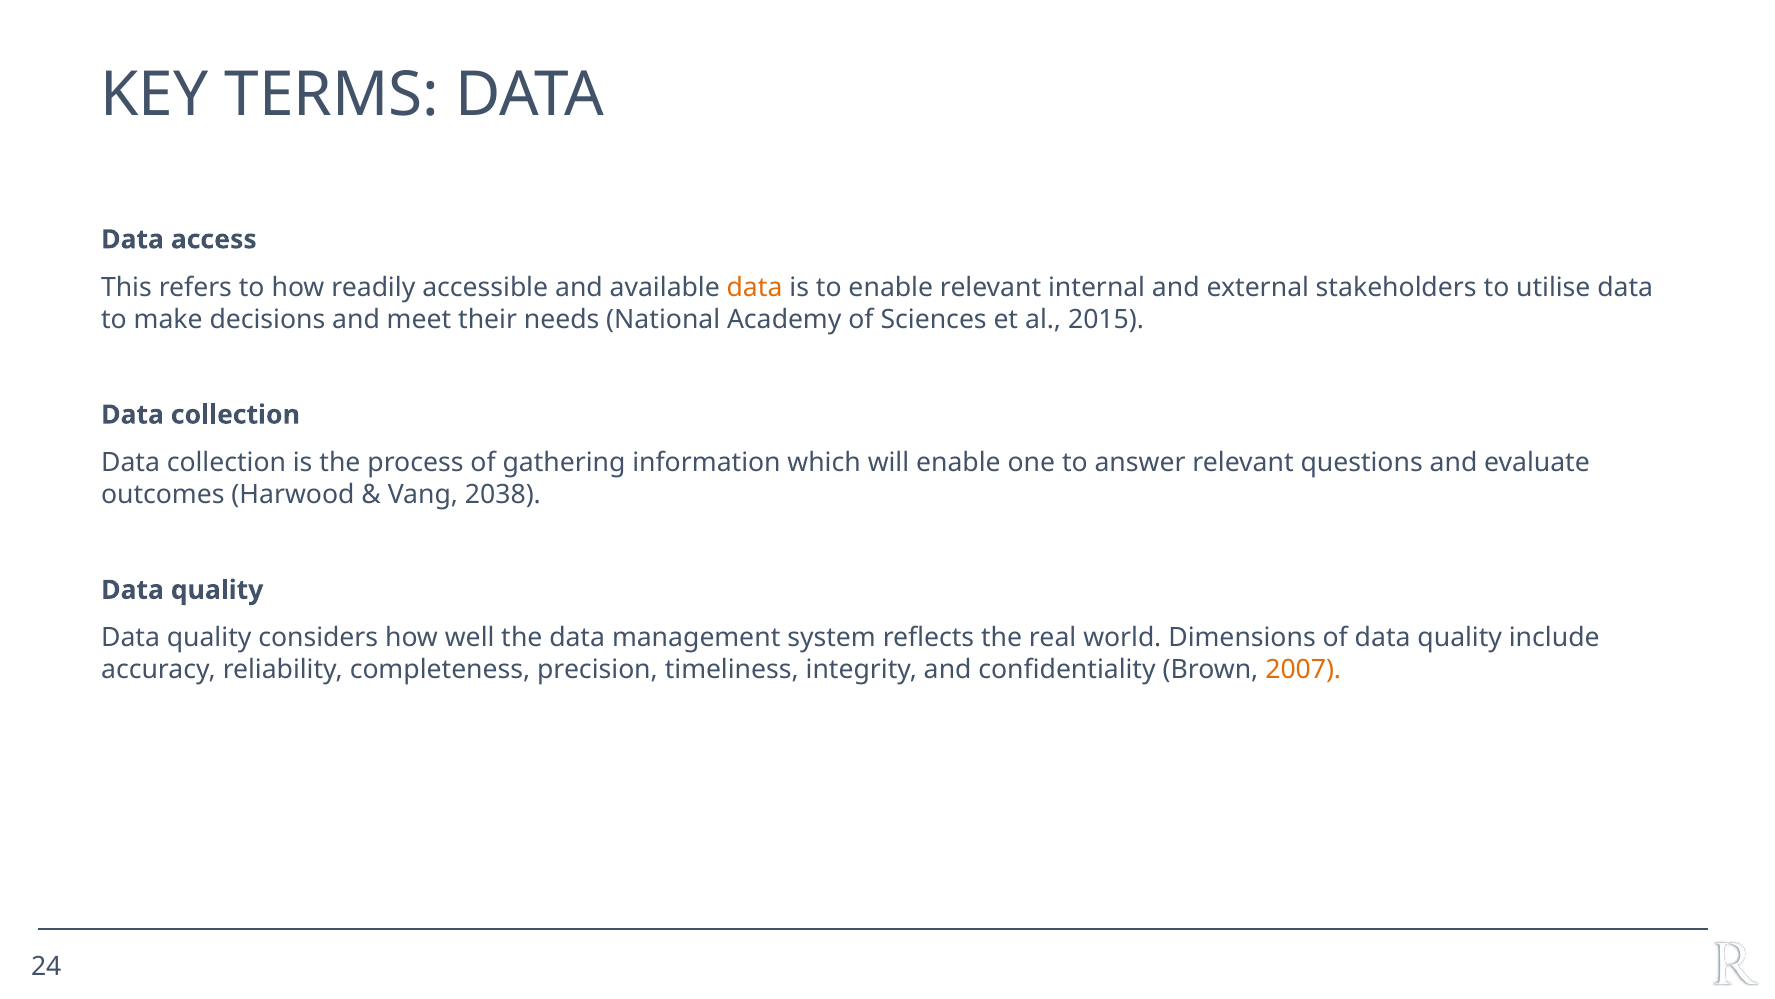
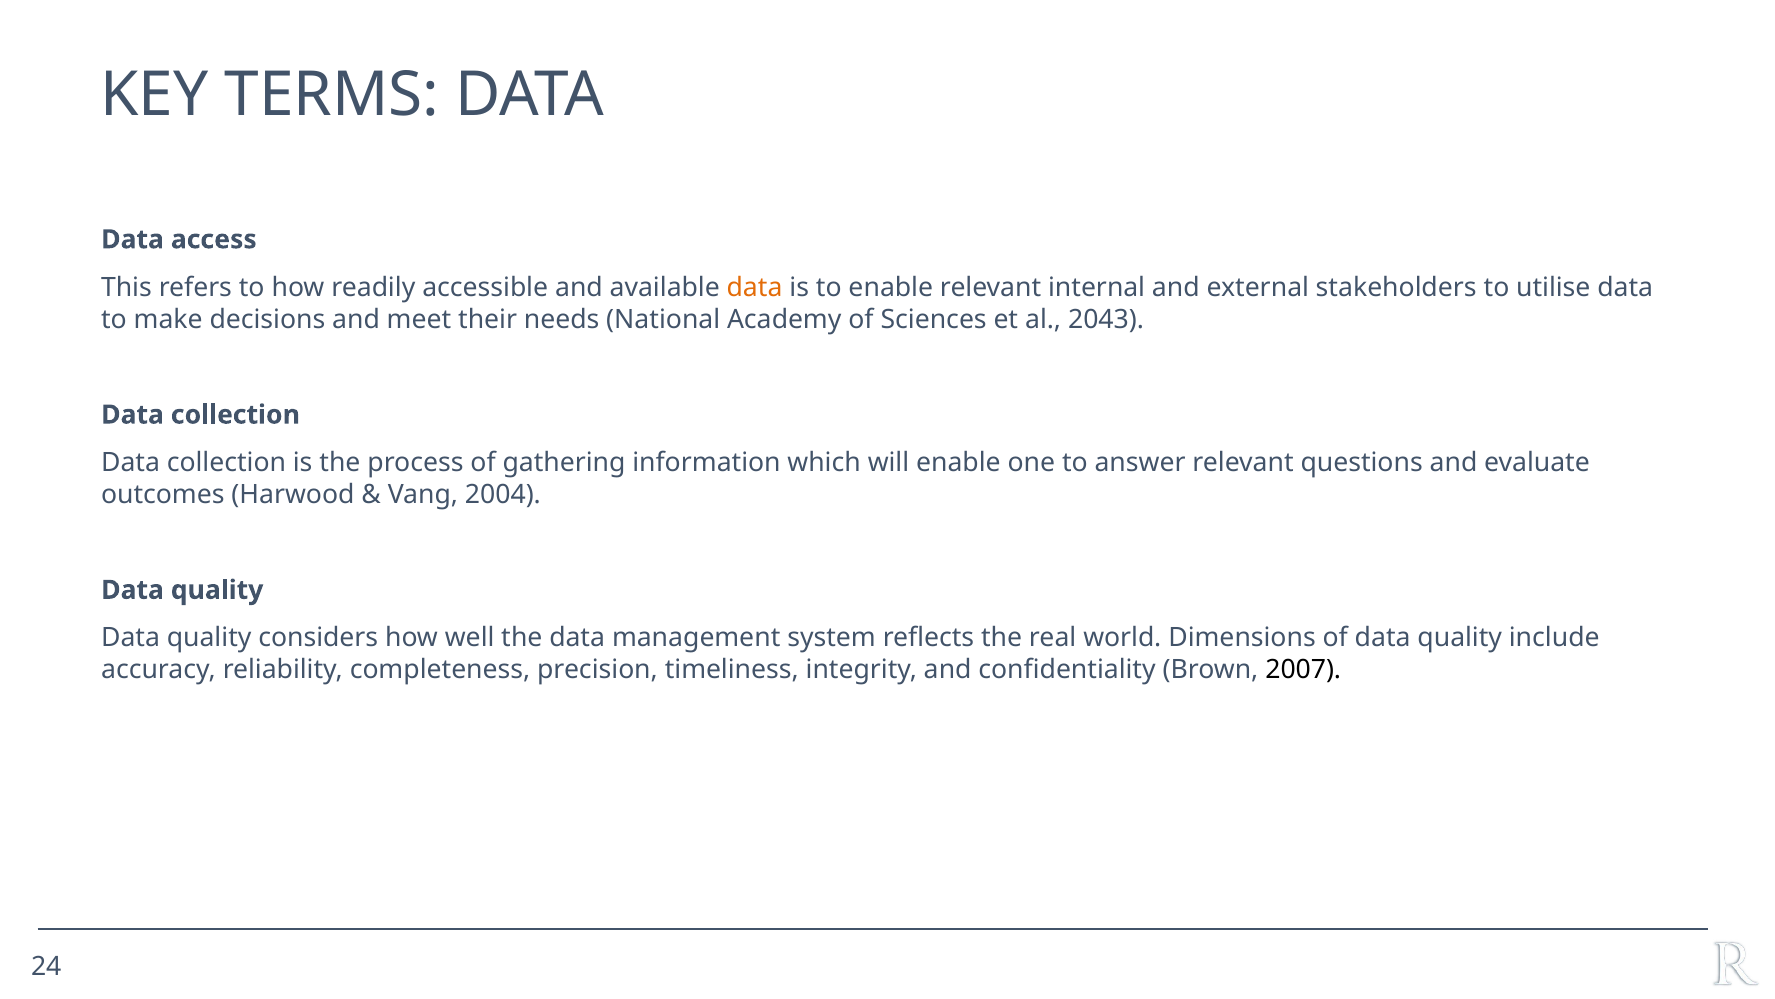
2015: 2015 -> 2043 (1106, 319)
2038: 2038 -> 2004 (503, 494)
2007 colour: orange -> black (1303, 669)
